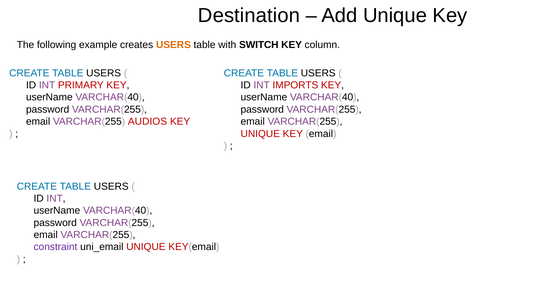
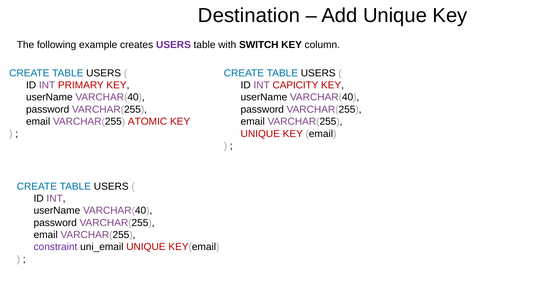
USERS colour: orange -> purple (173, 45)
IMPORTS: IMPORTS -> CAPICITY (295, 85)
AUDIOS: AUDIOS -> ATOMIC (148, 122)
